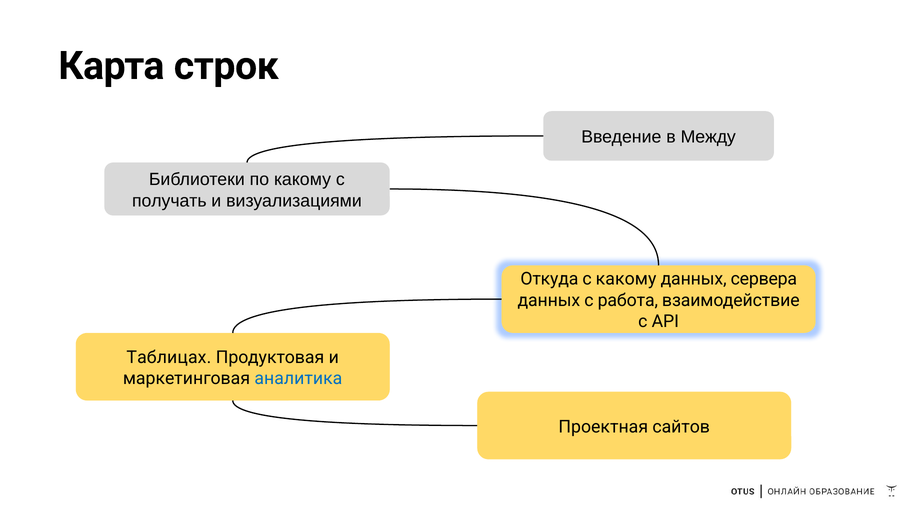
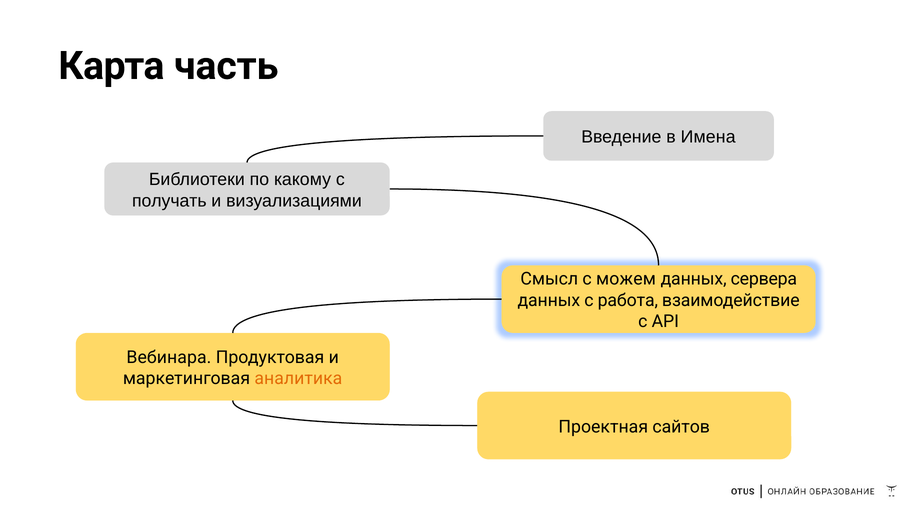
строк: строк -> часть (226, 66)
Между: Между -> Имена (708, 137)
Откуда: Откуда -> Смысл (549, 279)
с какому: какому -> можем (626, 279)
Таблицах: Таблицах -> Вебинара (169, 358)
аналитика colour: blue -> orange (298, 379)
